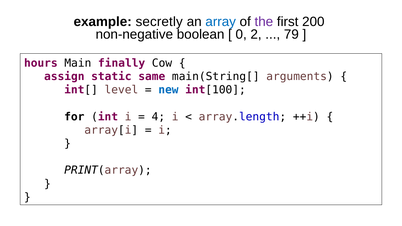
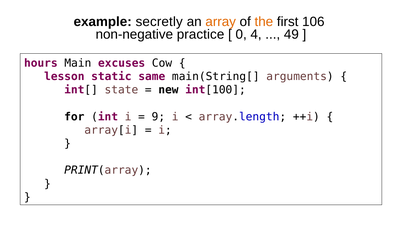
array colour: blue -> orange (221, 22)
the colour: purple -> orange (264, 22)
200: 200 -> 106 (313, 22)
boolean: boolean -> practice (201, 35)
2: 2 -> 4 (256, 35)
79: 79 -> 49 (291, 35)
finally: finally -> excuses (122, 63)
assign: assign -> lesson (64, 77)
level: level -> state (121, 90)
new colour: blue -> black (168, 90)
4: 4 -> 9 (158, 117)
